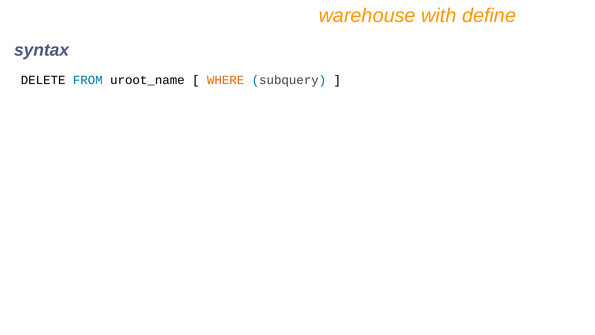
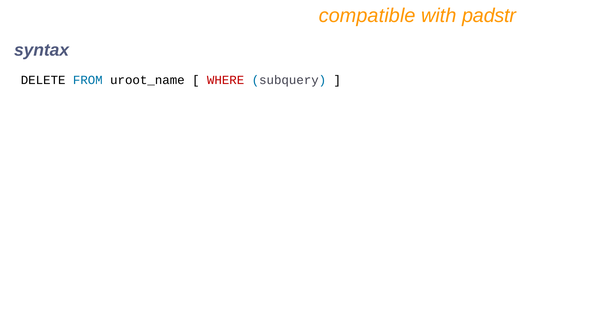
warehouse: warehouse -> compatible (367, 15)
define: define -> padstr (489, 15)
WHERE colour: orange -> red (226, 80)
